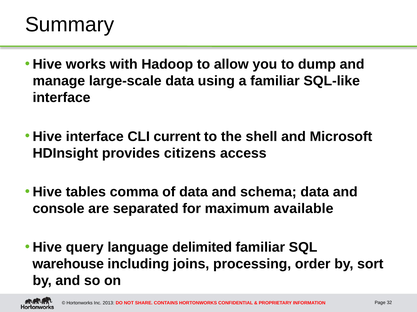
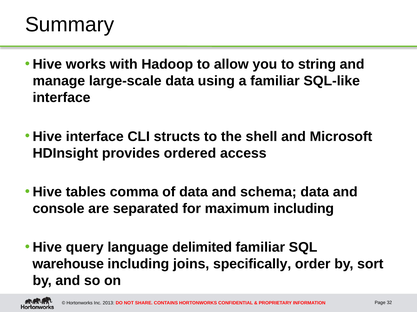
dump: dump -> string (317, 65)
current: current -> structs (177, 137)
citizens: citizens -> ordered (190, 153)
maximum available: available -> including (304, 209)
processing: processing -> specifically (252, 265)
